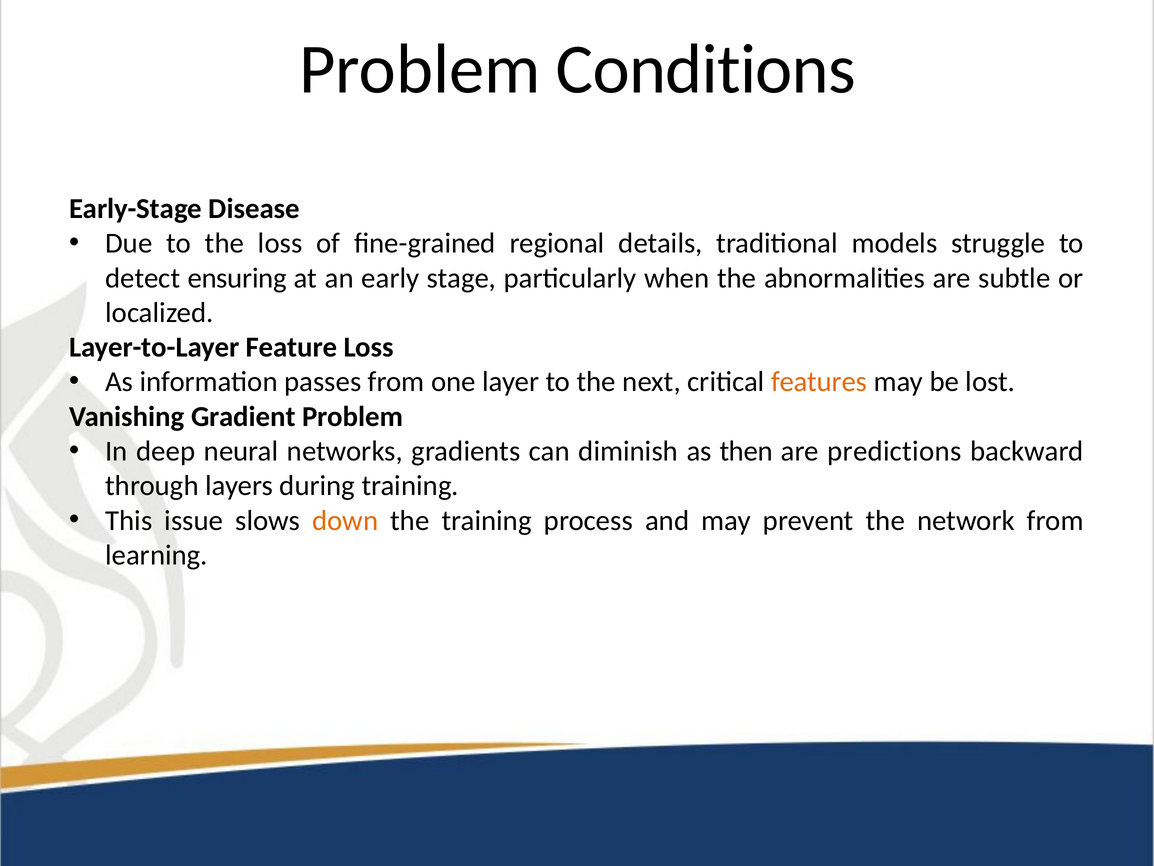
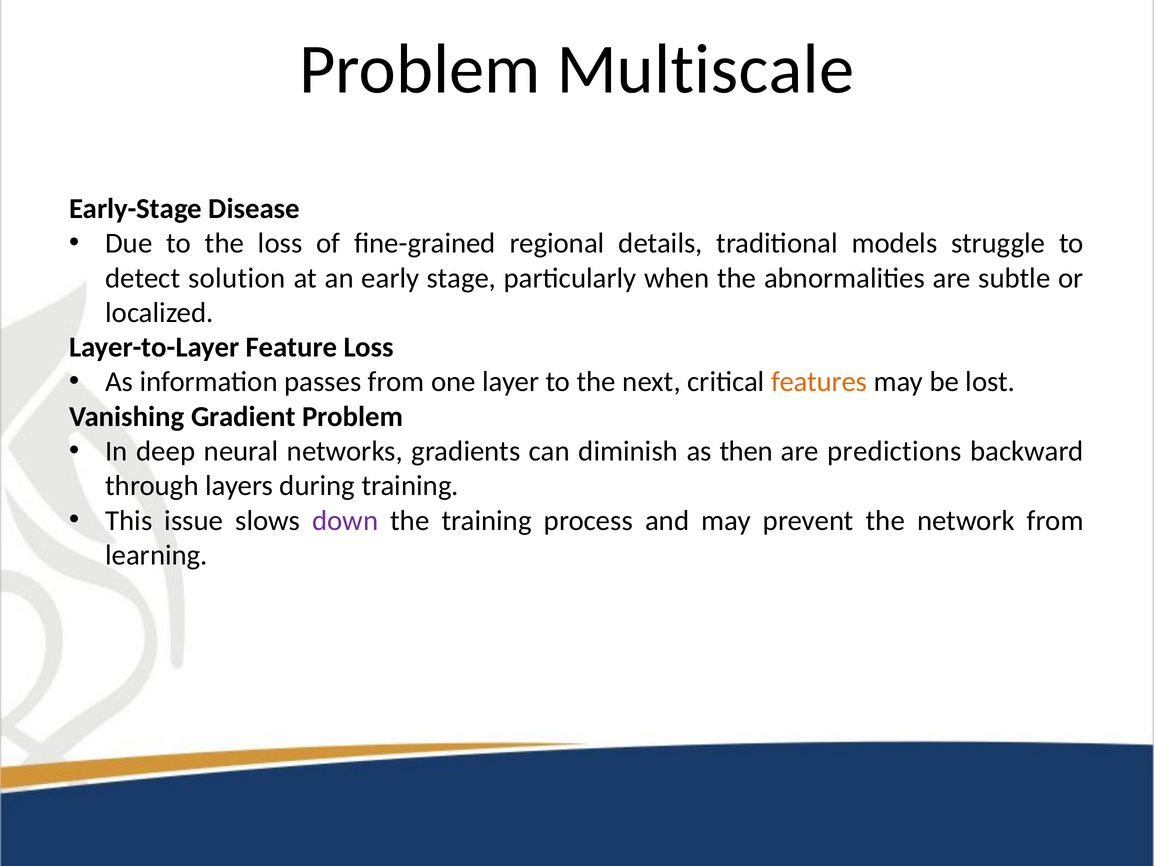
Conditions: Conditions -> Multiscale (705, 69)
ensuring: ensuring -> solution (237, 278)
down colour: orange -> purple (345, 520)
